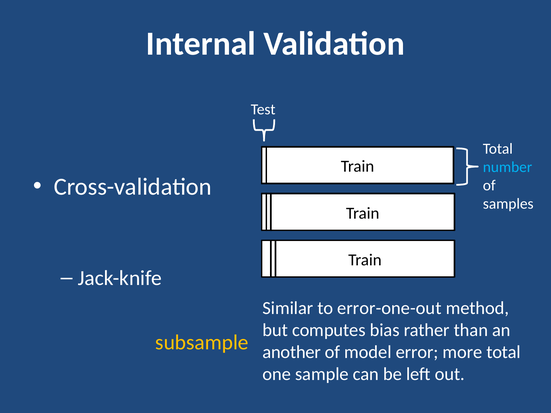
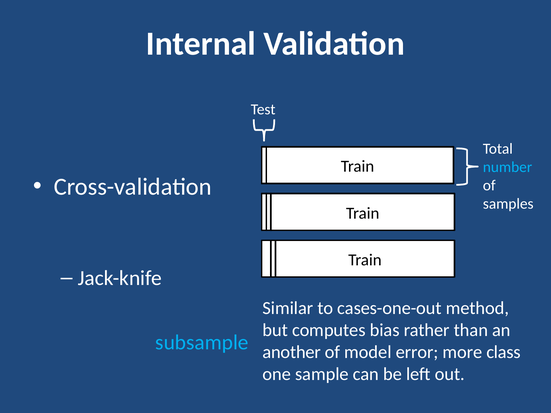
to error-one-out: error-one-out -> cases-one-out (389, 308)
subsample colour: yellow -> light blue (202, 343)
more total: total -> class (504, 352)
